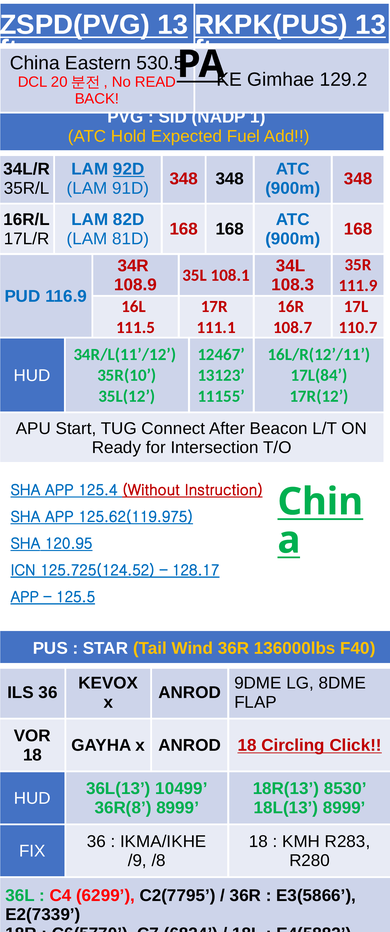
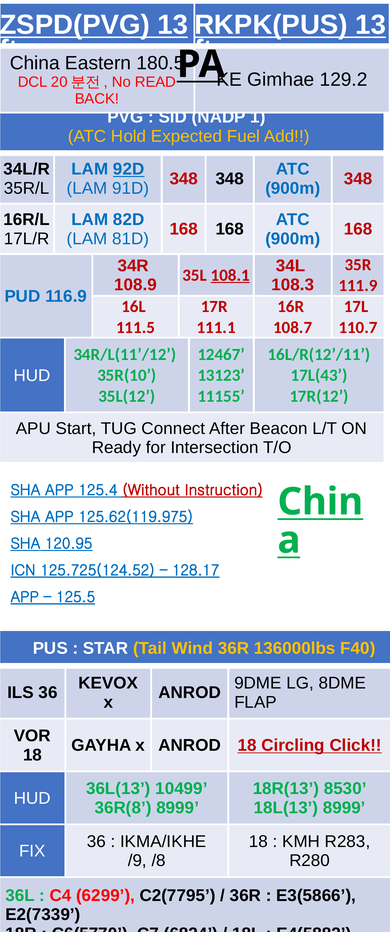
530.5: 530.5 -> 180.5 (160, 63)
108.1 underline: none -> present (230, 276)
17L(84: 17L(84 -> 17L(43 (319, 376)
